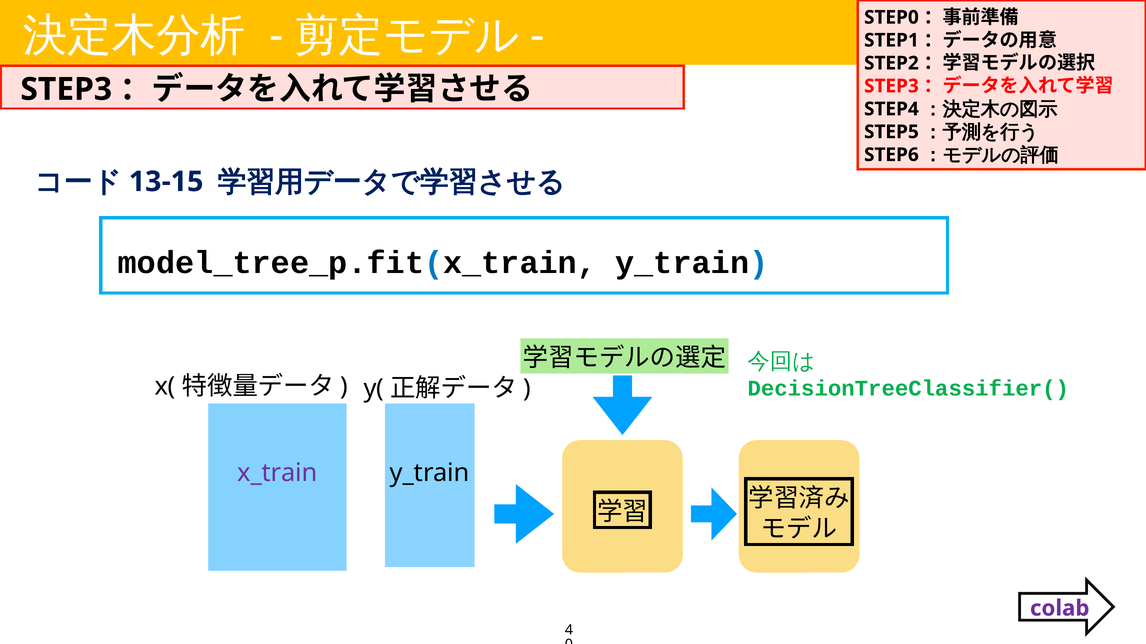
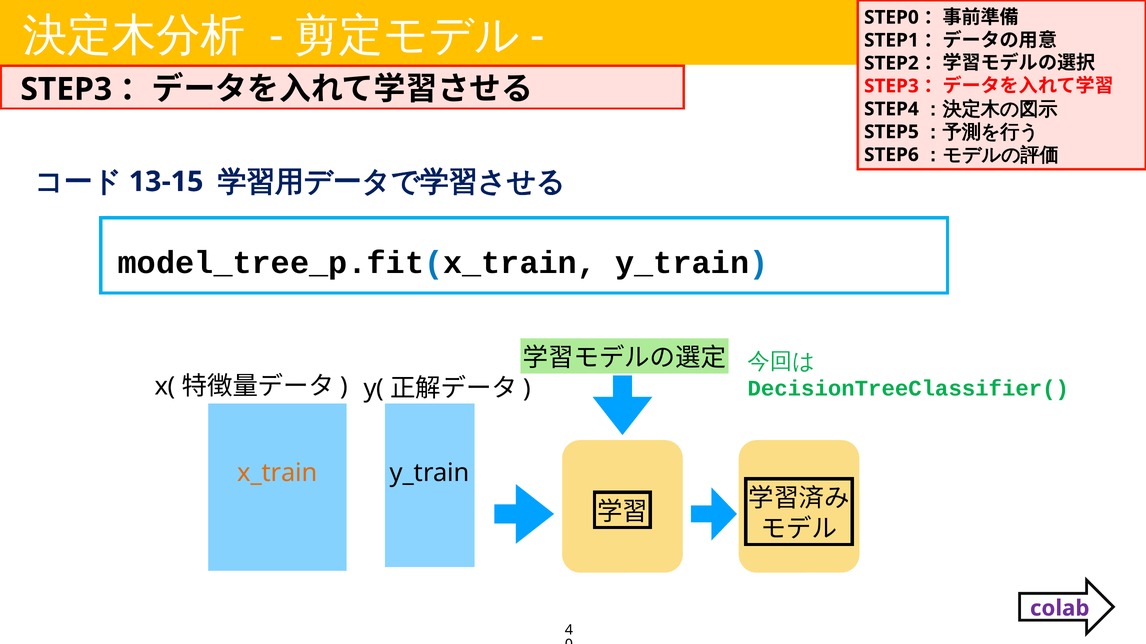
x_train colour: purple -> orange (277, 473)
